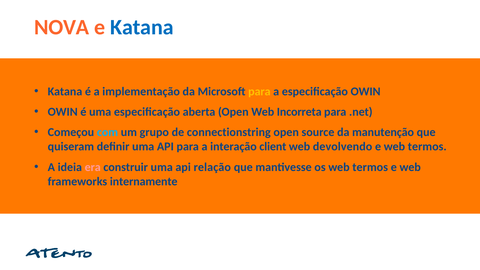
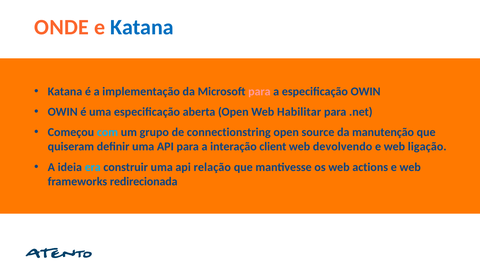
NOVA: NOVA -> ONDE (62, 27)
para colour: yellow -> pink (259, 91)
Incorreta: Incorreta -> Habilitar (299, 112)
e web termos: termos -> ligação (427, 147)
era colour: pink -> light blue (93, 167)
os web termos: termos -> actions (370, 167)
internamente: internamente -> redirecionada (144, 181)
